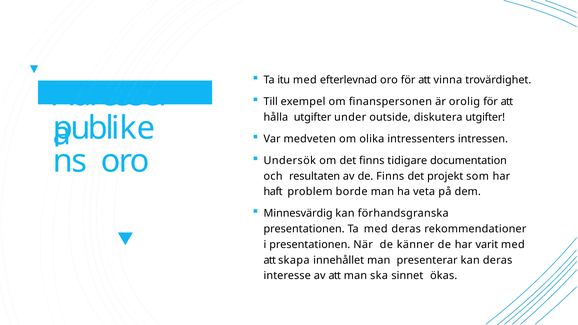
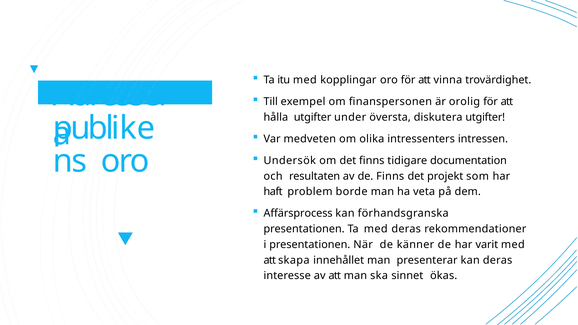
efterlevnad: efterlevnad -> kopplingar (348, 80)
outside: outside -> översta (390, 117)
Minnesvärdig: Minnesvärdig -> Affärsprocess (298, 213)
